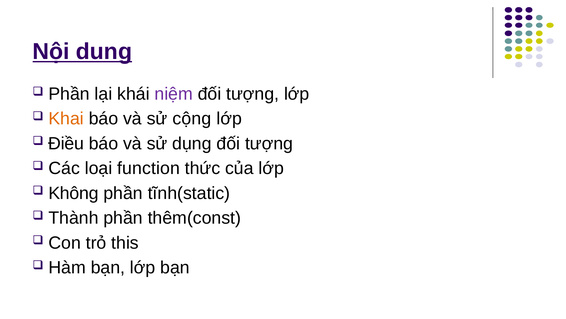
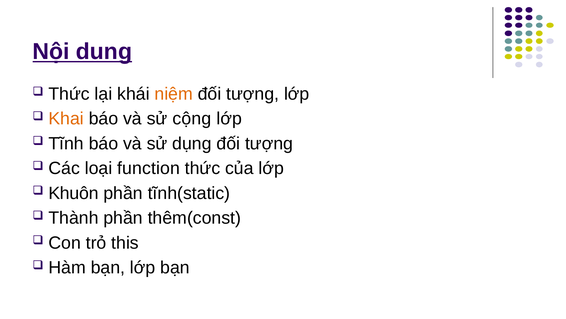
Phần: Phần -> Thức (69, 94)
niệm colour: purple -> orange (174, 94)
Điều: Điều -> Tĩnh (66, 143)
Không: Không -> Khuôn (74, 193)
